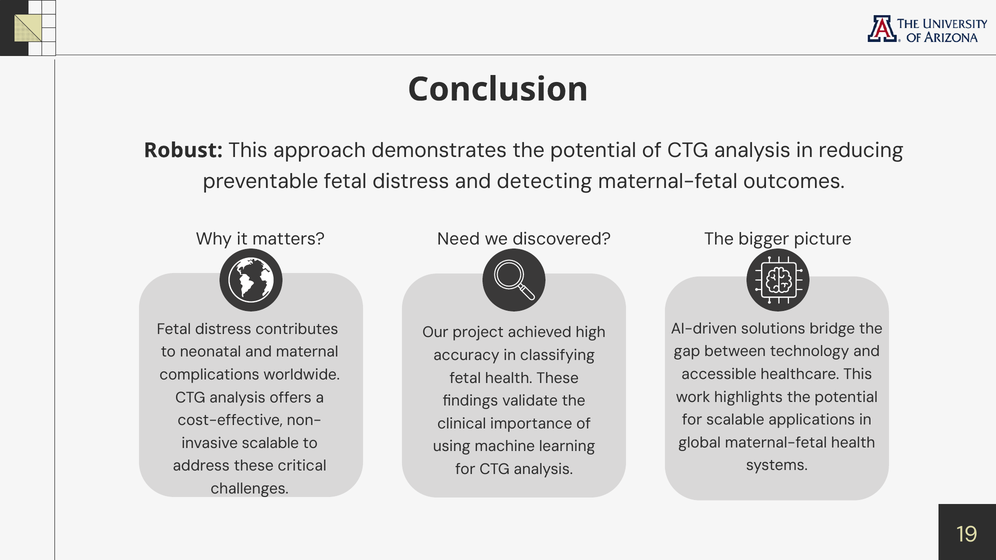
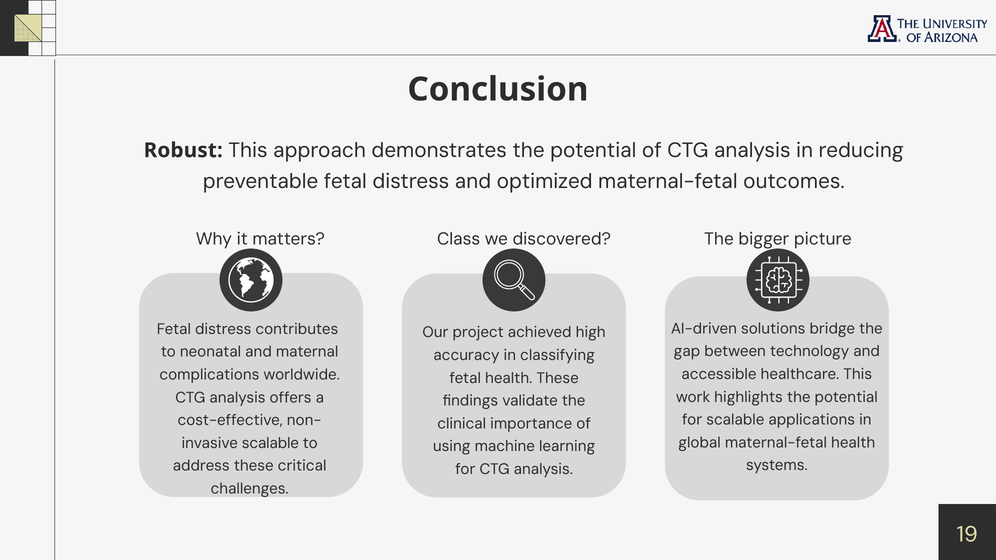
detecting: detecting -> optimized (545, 182)
Need: Need -> Class (459, 239)
